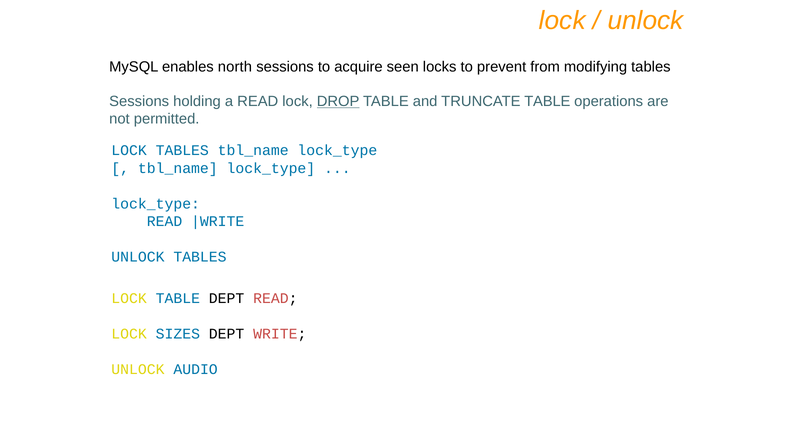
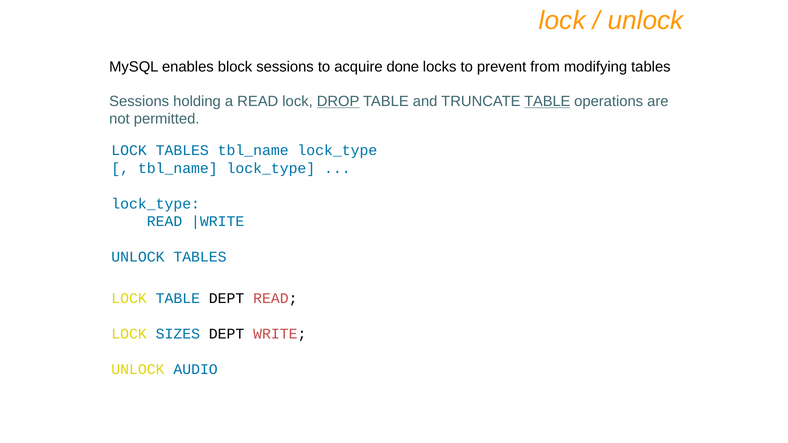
north: north -> block (235, 67)
seen: seen -> done (403, 67)
TABLE underline: none -> present (547, 101)
